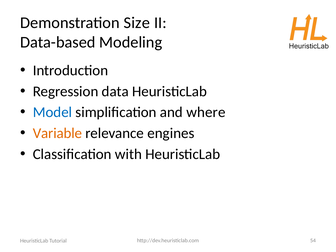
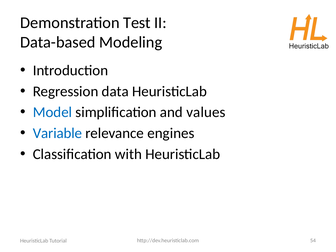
Size: Size -> Test (137, 23)
where: where -> values (206, 112)
Variable colour: orange -> blue (57, 133)
